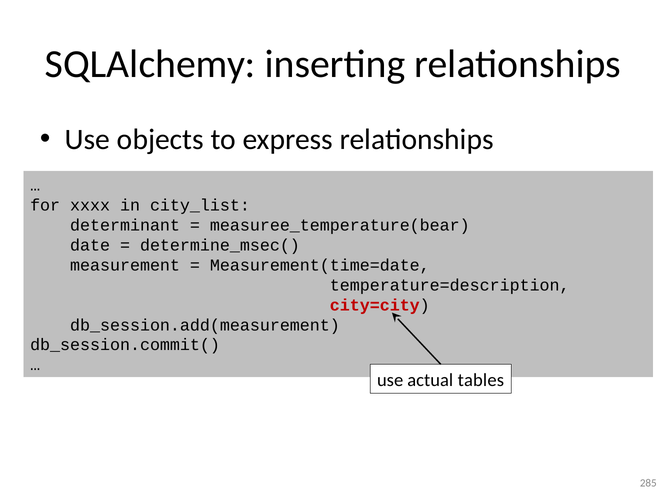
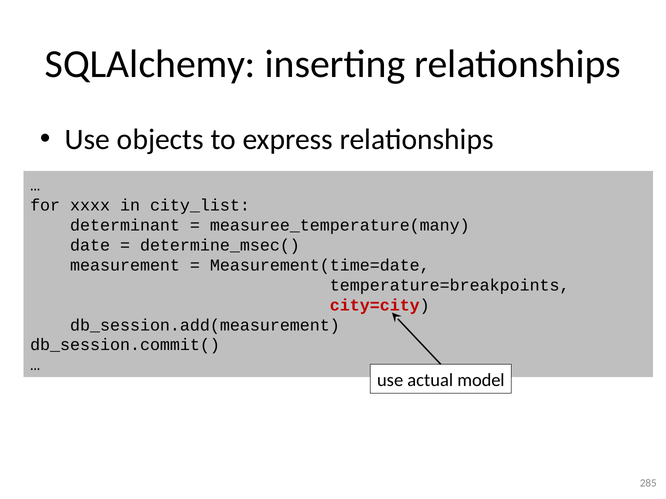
measuree_temperature(bear: measuree_temperature(bear -> measuree_temperature(many (340, 225)
temperature=description: temperature=description -> temperature=breakpoints (450, 285)
tables: tables -> model (481, 380)
